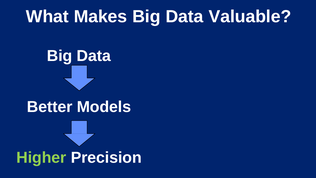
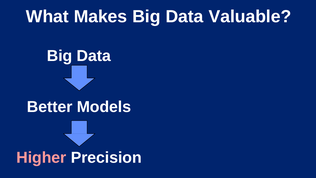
Higher colour: light green -> pink (41, 157)
